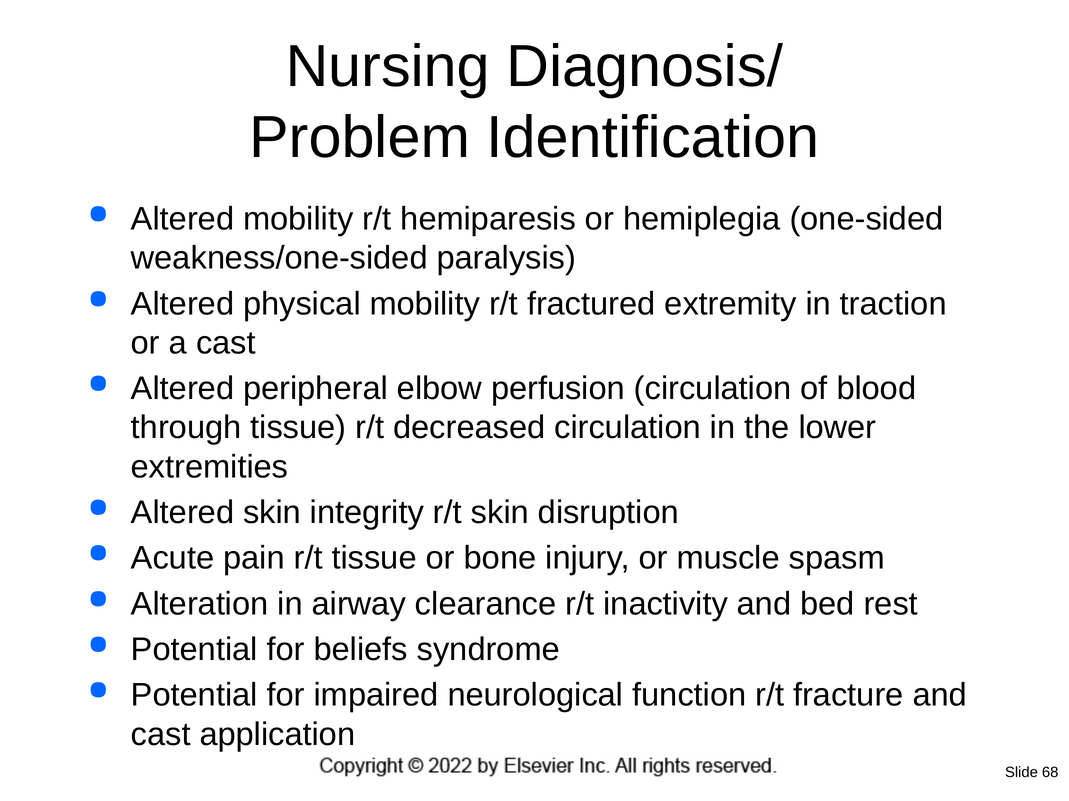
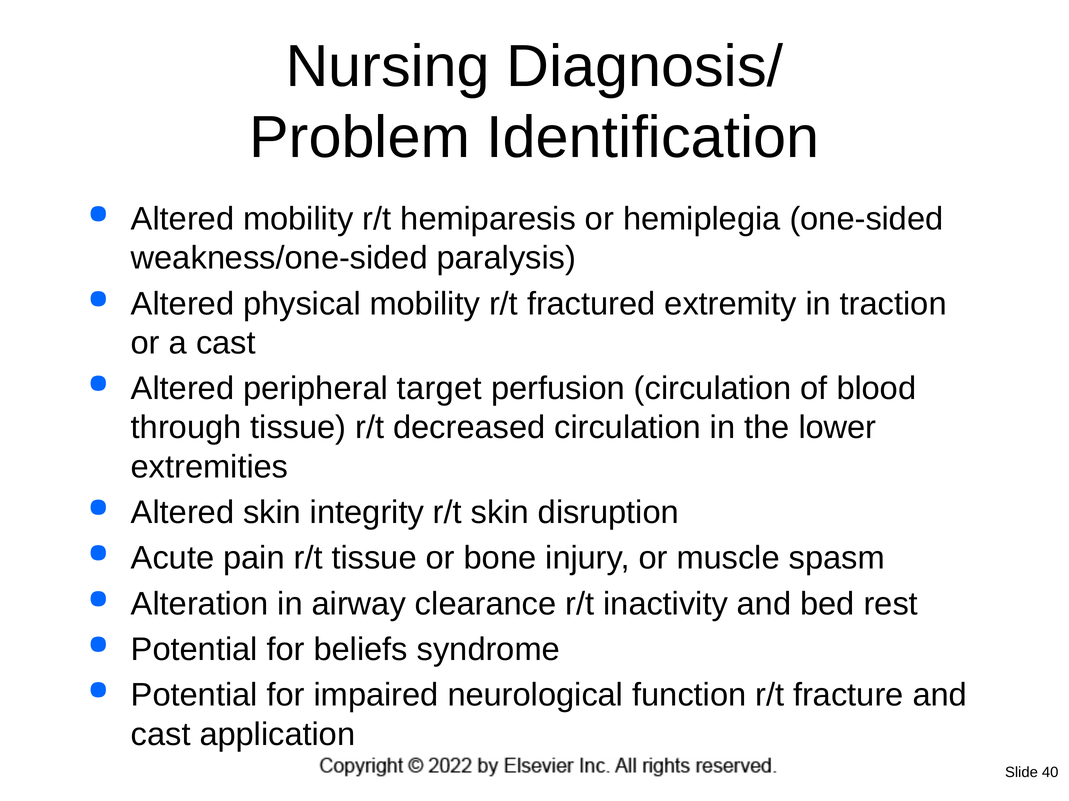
elbow: elbow -> target (439, 389)
68: 68 -> 40 (1050, 773)
